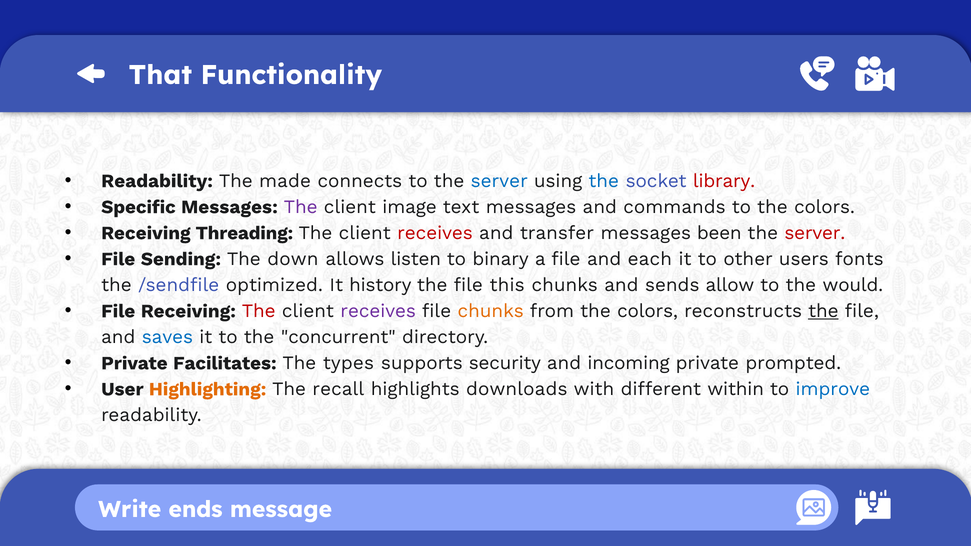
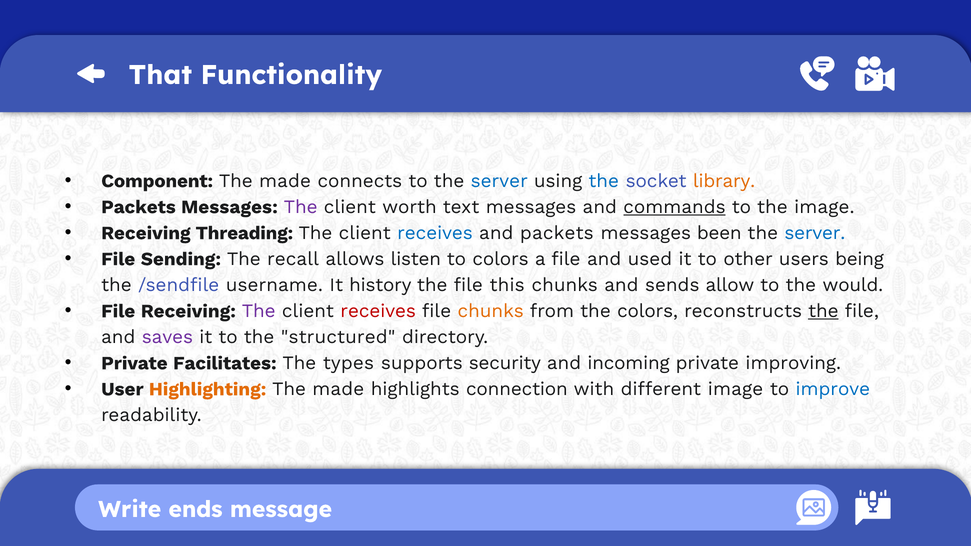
Readability: Readability -> Component (157, 181)
library colour: red -> orange (724, 181)
Specific: Specific -> Packets (138, 207)
image: image -> worth (409, 207)
commands underline: none -> present (675, 207)
to the colors: colors -> image (824, 207)
receives colour: red -> blue (435, 233)
and transfer: transfer -> packets (557, 233)
server colour: red -> blue (815, 233)
down: down -> recall (293, 259)
to binary: binary -> colors (501, 259)
each: each -> used (650, 259)
fonts: fonts -> being (859, 259)
optimized: optimized -> username (274, 285)
The colour: red -> purple (259, 311)
receives colour: purple -> red (378, 311)
saves colour: blue -> purple (167, 337)
concurrent: concurrent -> structured (338, 337)
prompted: prompted -> improving (793, 363)
recall: recall -> made (338, 389)
downloads: downloads -> connection (517, 389)
different within: within -> image (736, 389)
